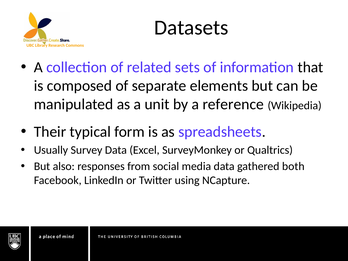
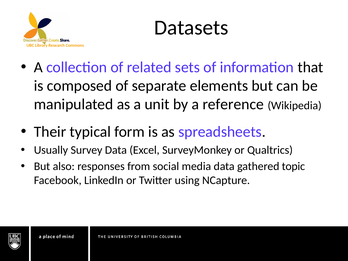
both: both -> topic (293, 166)
